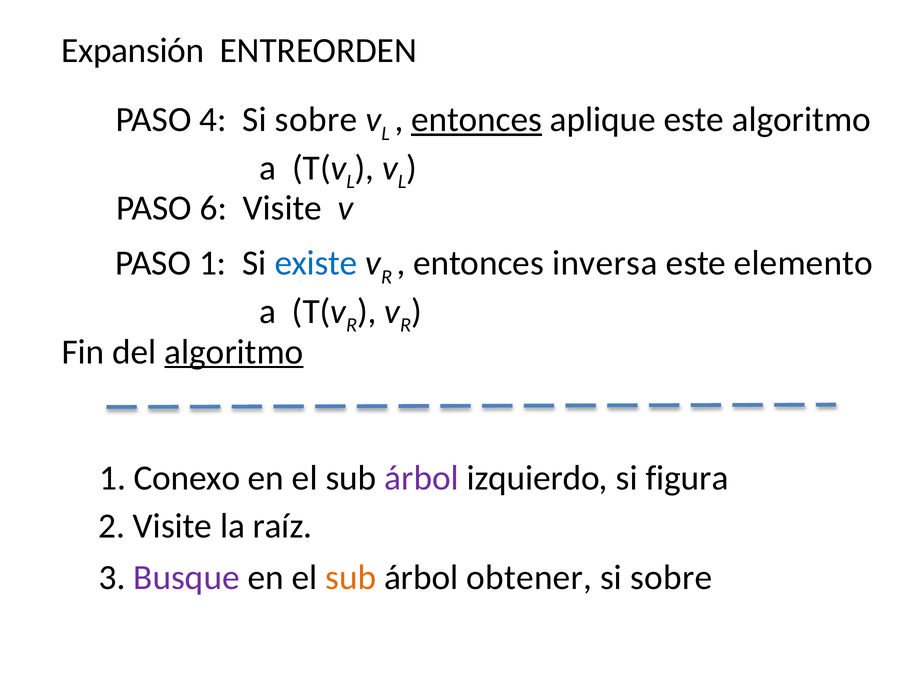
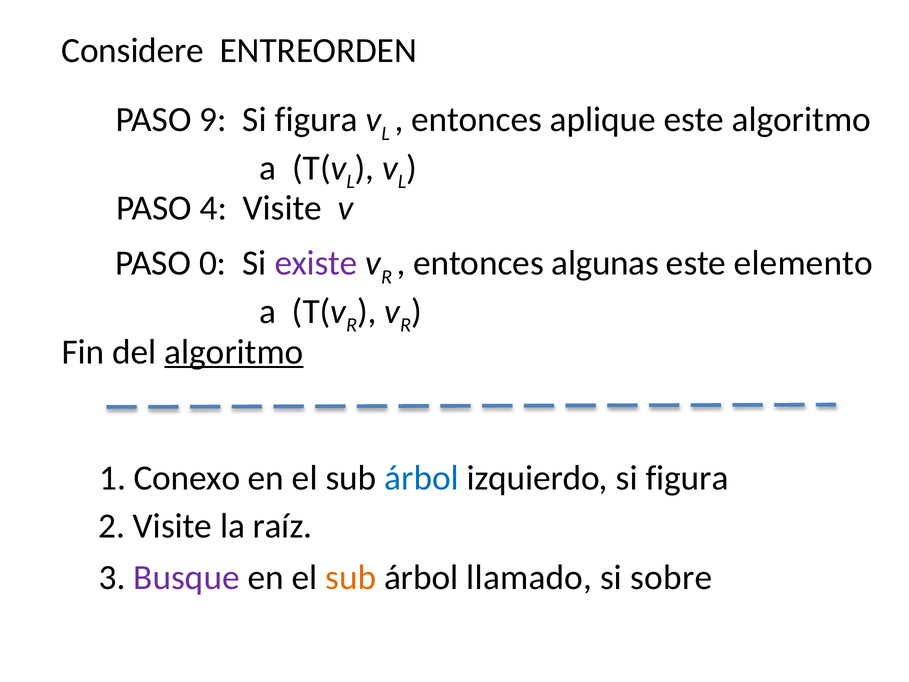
Expansión: Expansión -> Considere (133, 51)
4: 4 -> 9 (213, 119)
sobre: sobre -> figura (316, 119)
entonces underline: present -> none (477, 119)
6: 6 -> 4 (213, 208)
PASO 1: 1 -> 0 (213, 263)
existe colour: blue -> purple (316, 263)
inversa: inversa -> algunas (605, 263)
árbol colour: purple -> blue (422, 478)
obtener: obtener -> llamado (529, 577)
